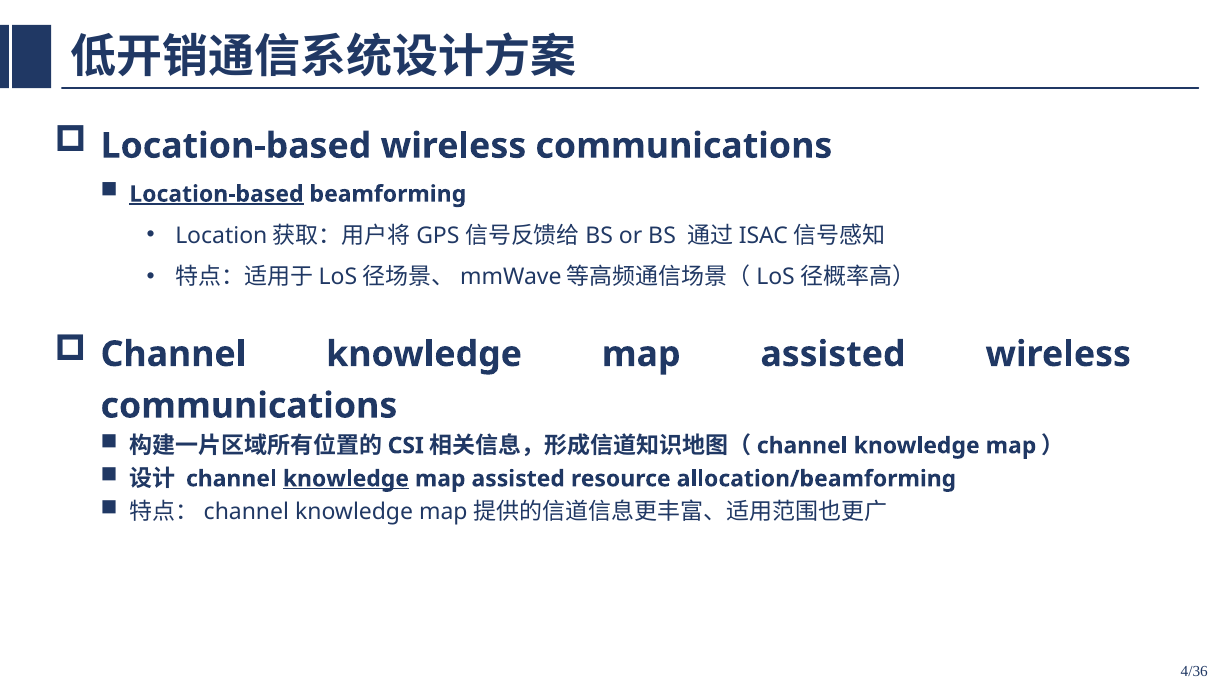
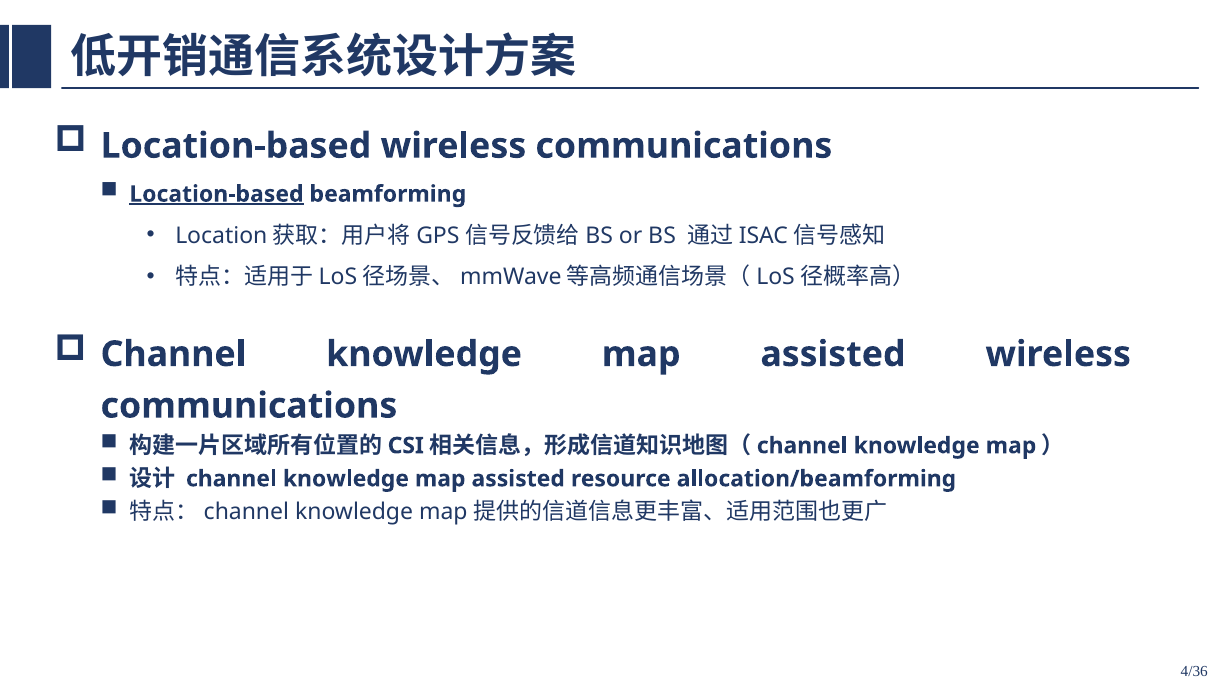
knowledge underline: present -> none (346, 479)
